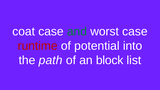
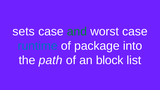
coat: coat -> sets (24, 31)
runtime colour: red -> blue (38, 46)
potential: potential -> package (97, 46)
